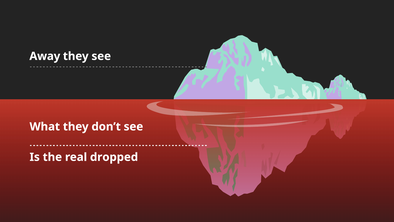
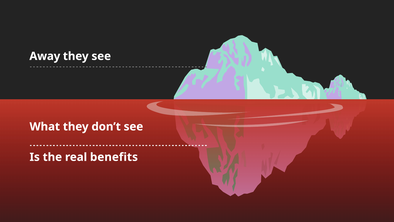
dropped: dropped -> benefits (114, 157)
